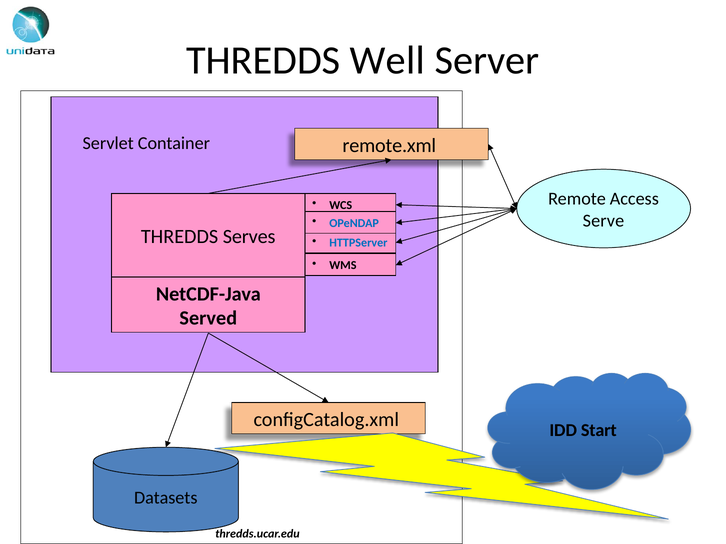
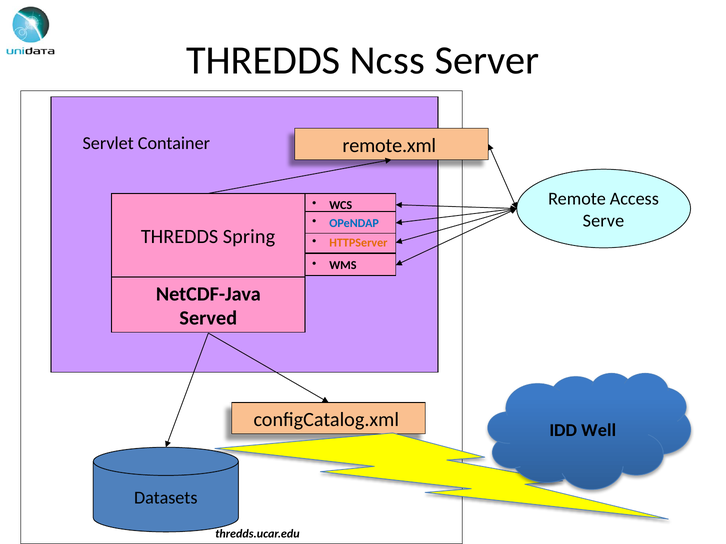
Well: Well -> Ncss (387, 60)
Serves: Serves -> Spring (249, 237)
HTTPServer colour: blue -> orange (358, 243)
Start: Start -> Well (599, 431)
